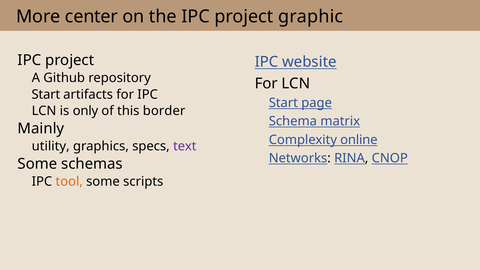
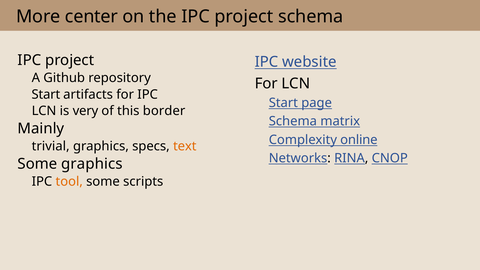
project graphic: graphic -> schema (311, 17)
only: only -> very (85, 111)
utility: utility -> trivial (51, 146)
text colour: purple -> orange (185, 146)
Some schemas: schemas -> graphics (92, 164)
